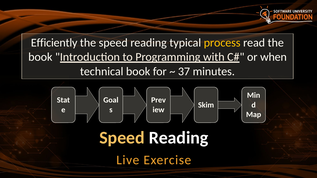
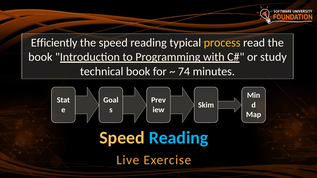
when: when -> study (273, 57)
37: 37 -> 74 (184, 72)
Reading colour: white -> light blue (179, 138)
